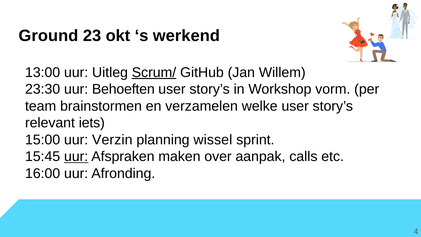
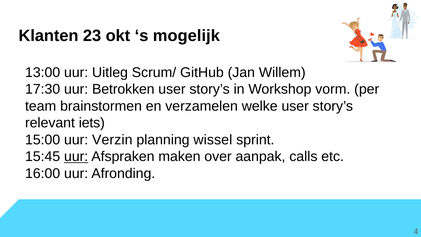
Ground: Ground -> Klanten (49, 36)
werkend: werkend -> mogelijk (186, 36)
Scrum/ underline: present -> none (154, 72)
23:30: 23:30 -> 17:30 (43, 89)
Behoeften: Behoeften -> Betrokken (123, 89)
